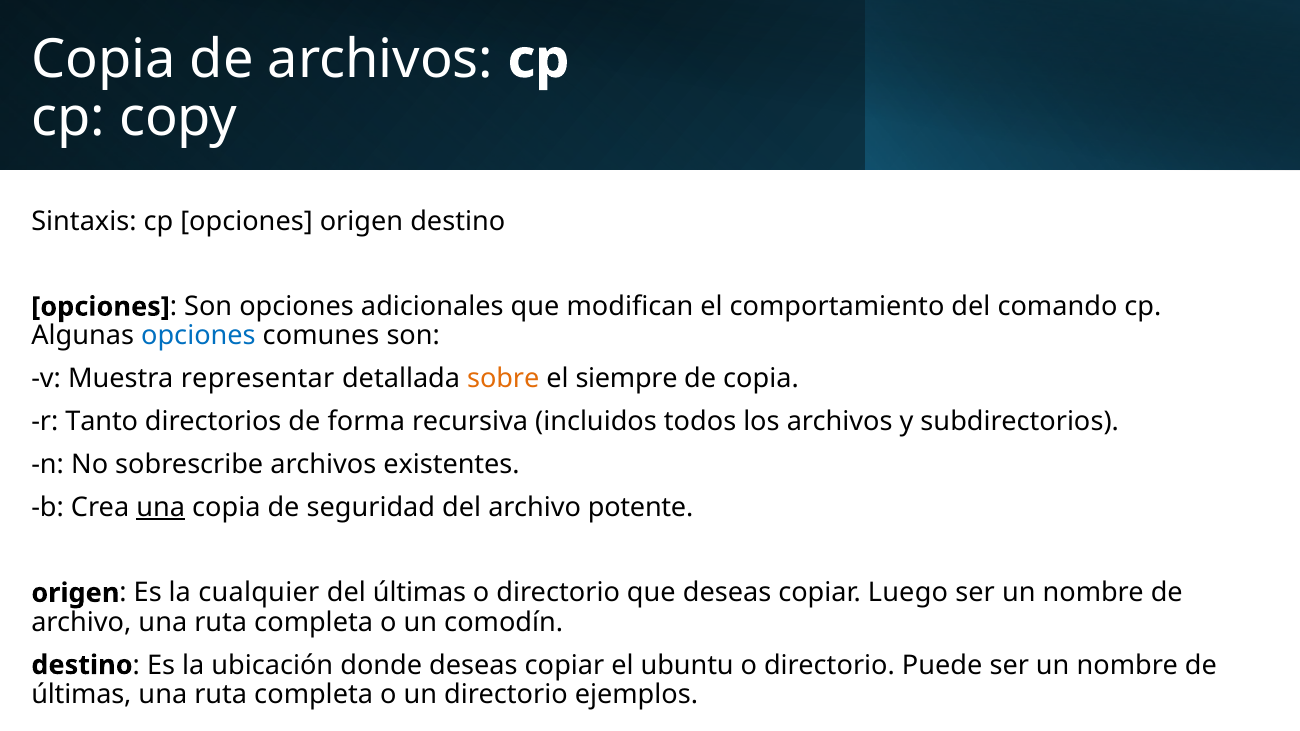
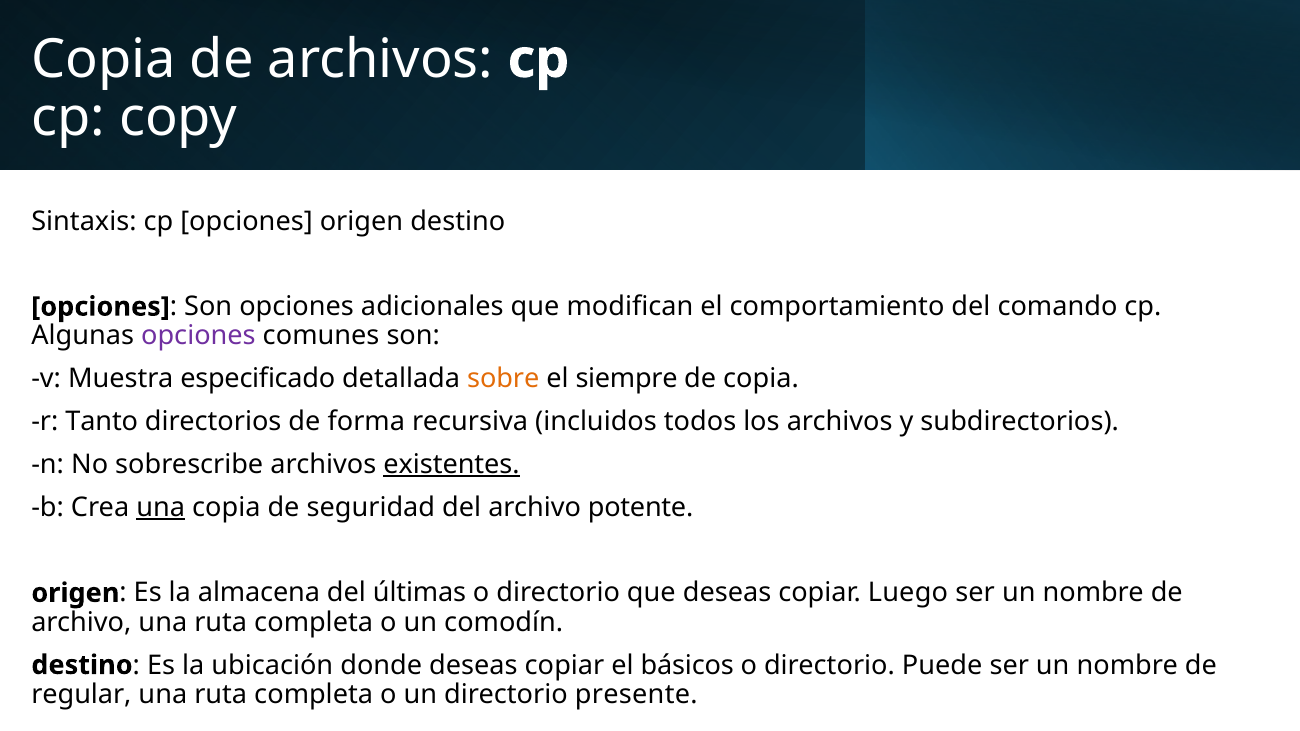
opciones colour: blue -> purple (198, 336)
representar: representar -> especificado (258, 379)
existentes underline: none -> present (451, 465)
cualquier: cualquier -> almacena (259, 593)
ubuntu: ubuntu -> básicos (687, 665)
últimas: últimas -> regular (81, 695)
ejemplos: ejemplos -> presente (636, 695)
